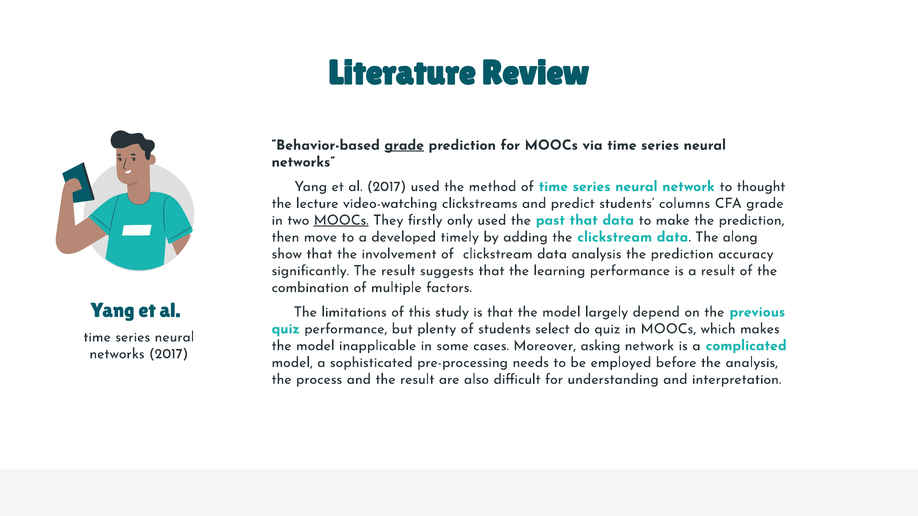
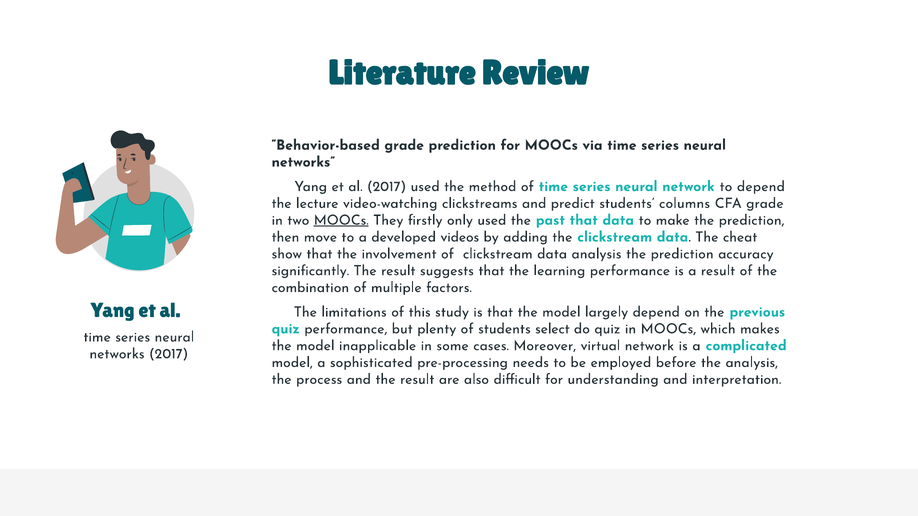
grade underline: present -> none (404, 145)
to thought: thought -> depend (761, 187)
timely: timely -> videos (460, 237)
along: along -> cheat (740, 237)
asking: asking -> virtual (600, 346)
